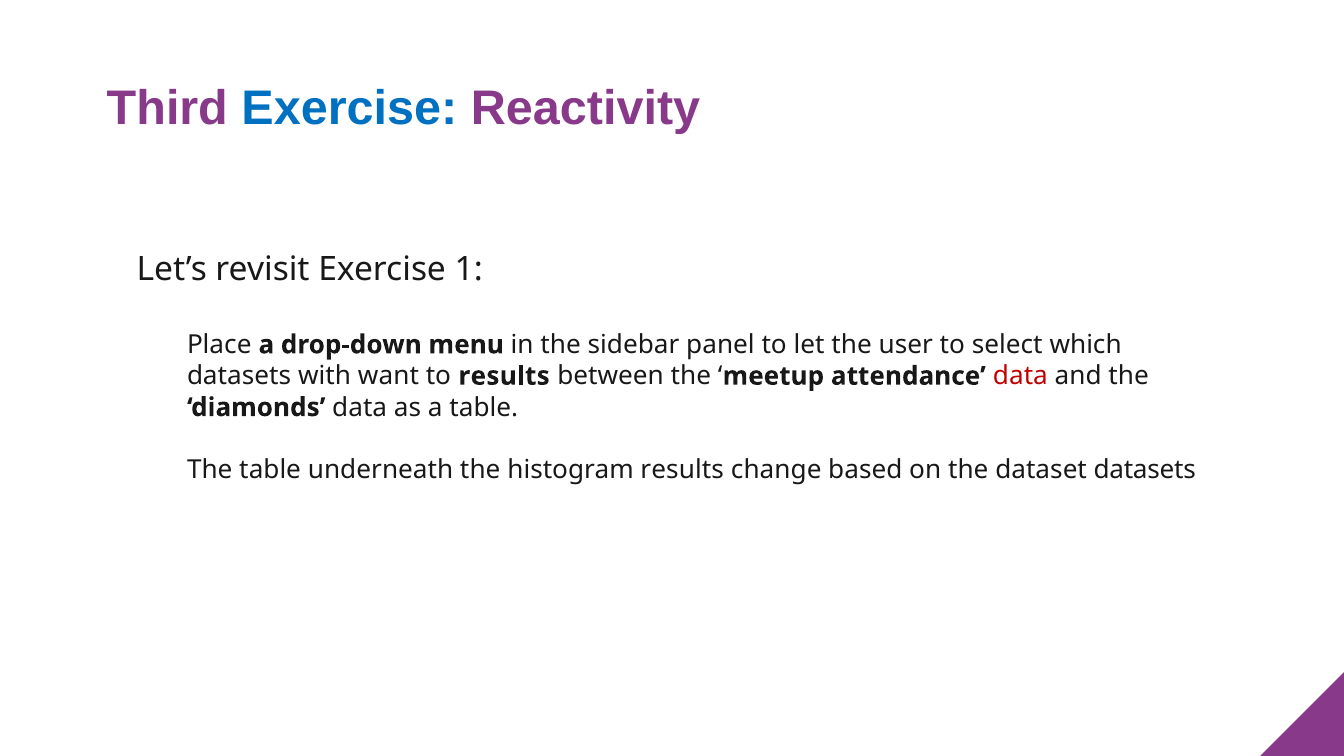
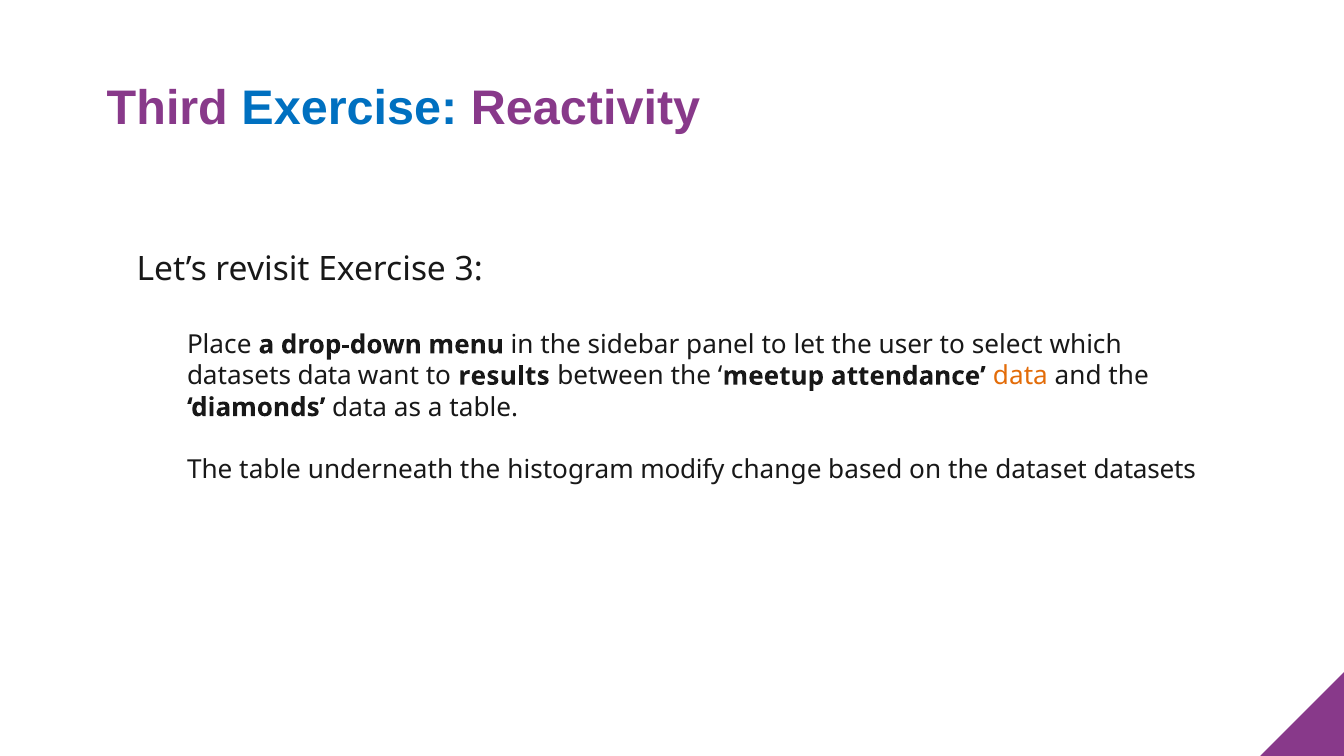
1: 1 -> 3 (469, 269)
datasets with: with -> data (325, 376)
data colour: red -> orange (1020, 376)
histogram results: results -> modify (682, 470)
